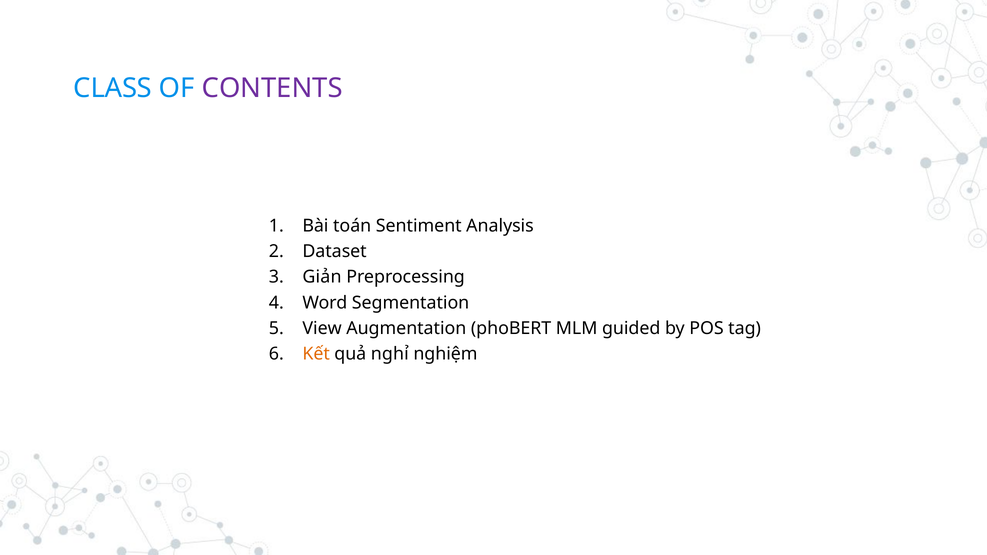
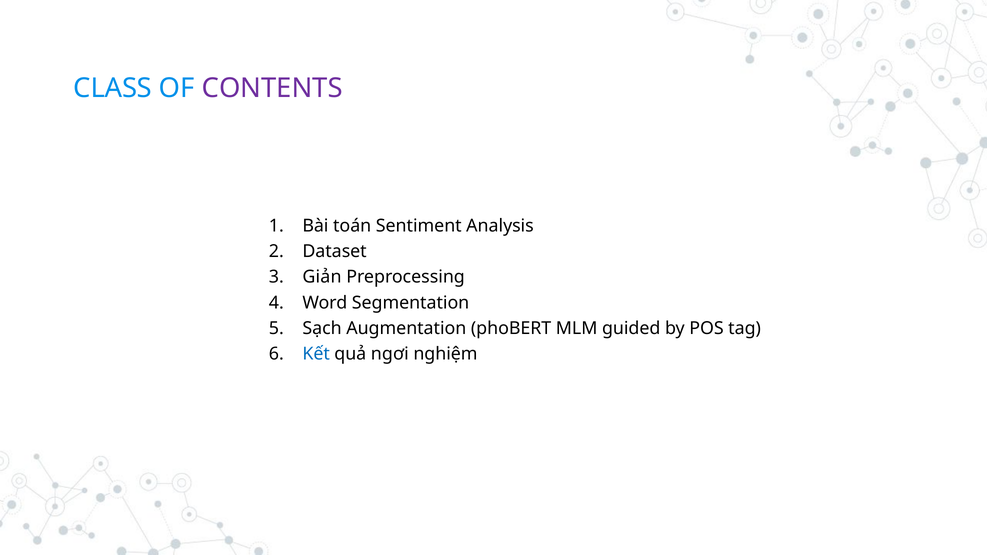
View: View -> Sạch (322, 329)
Kết colour: orange -> blue (316, 354)
nghỉ: nghỉ -> ngơi (390, 354)
